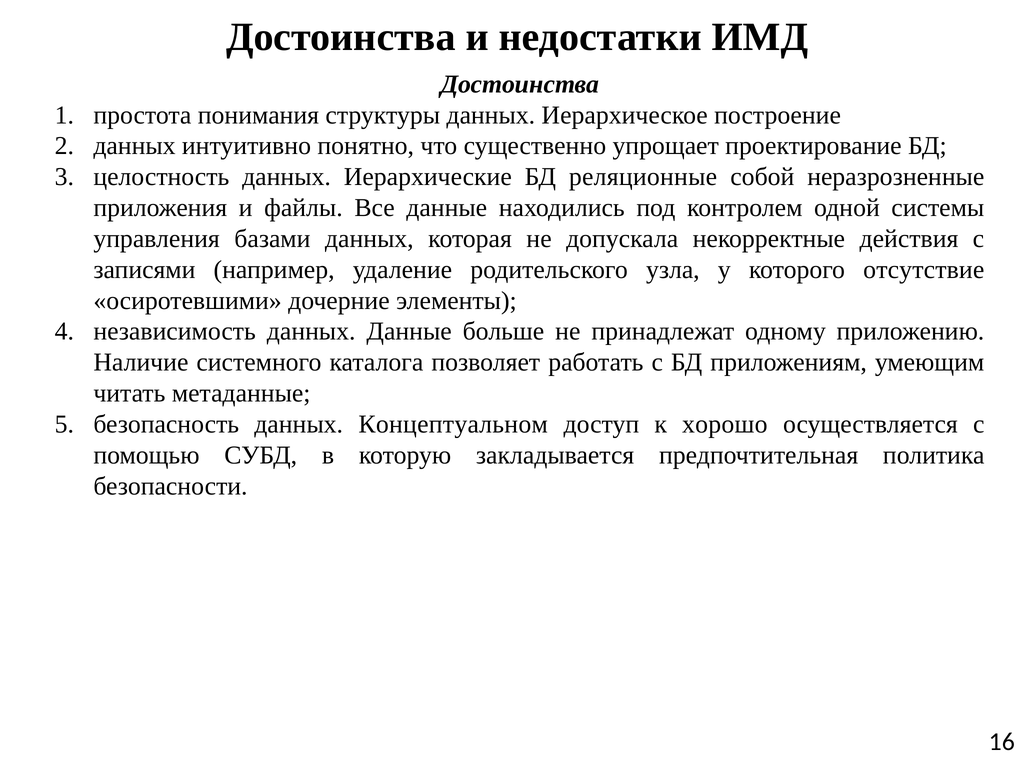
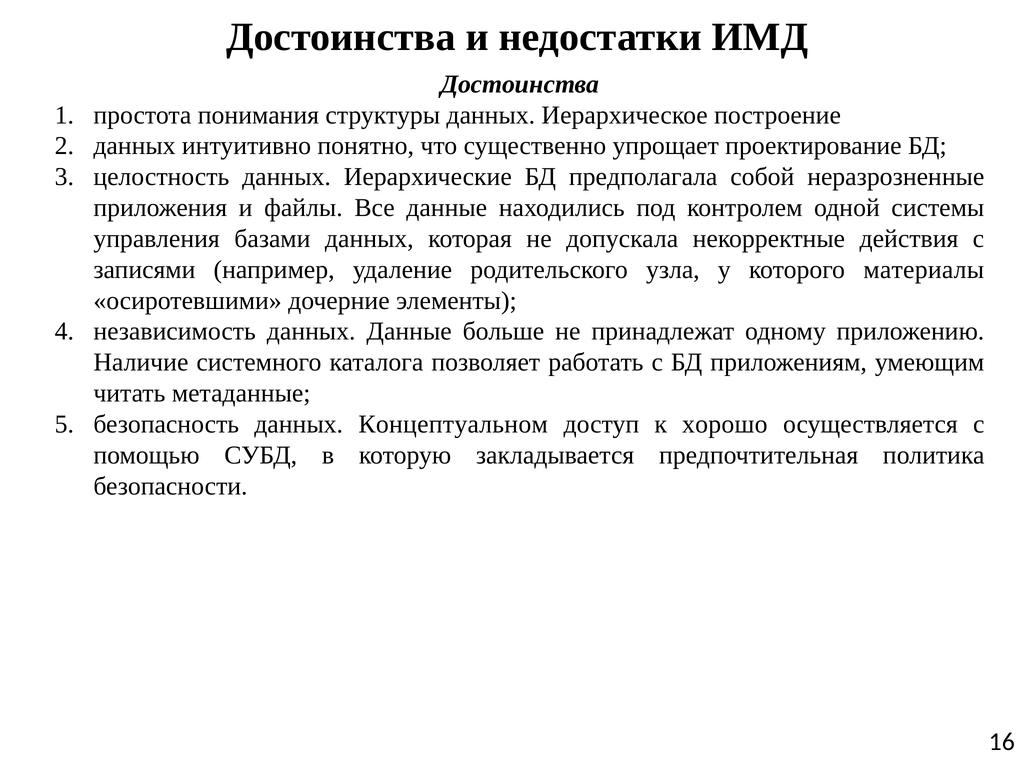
реляционные: реляционные -> предполагала (643, 177)
отсутствие: отсутствие -> материалы (924, 270)
